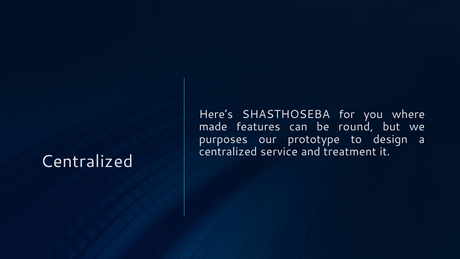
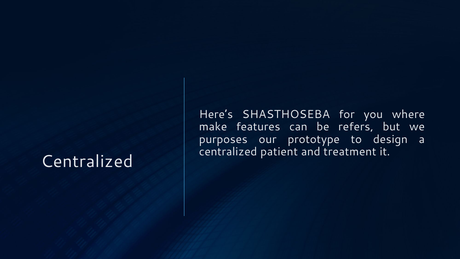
made: made -> make (213, 127)
round: round -> refers (356, 127)
service: service -> patient (279, 152)
